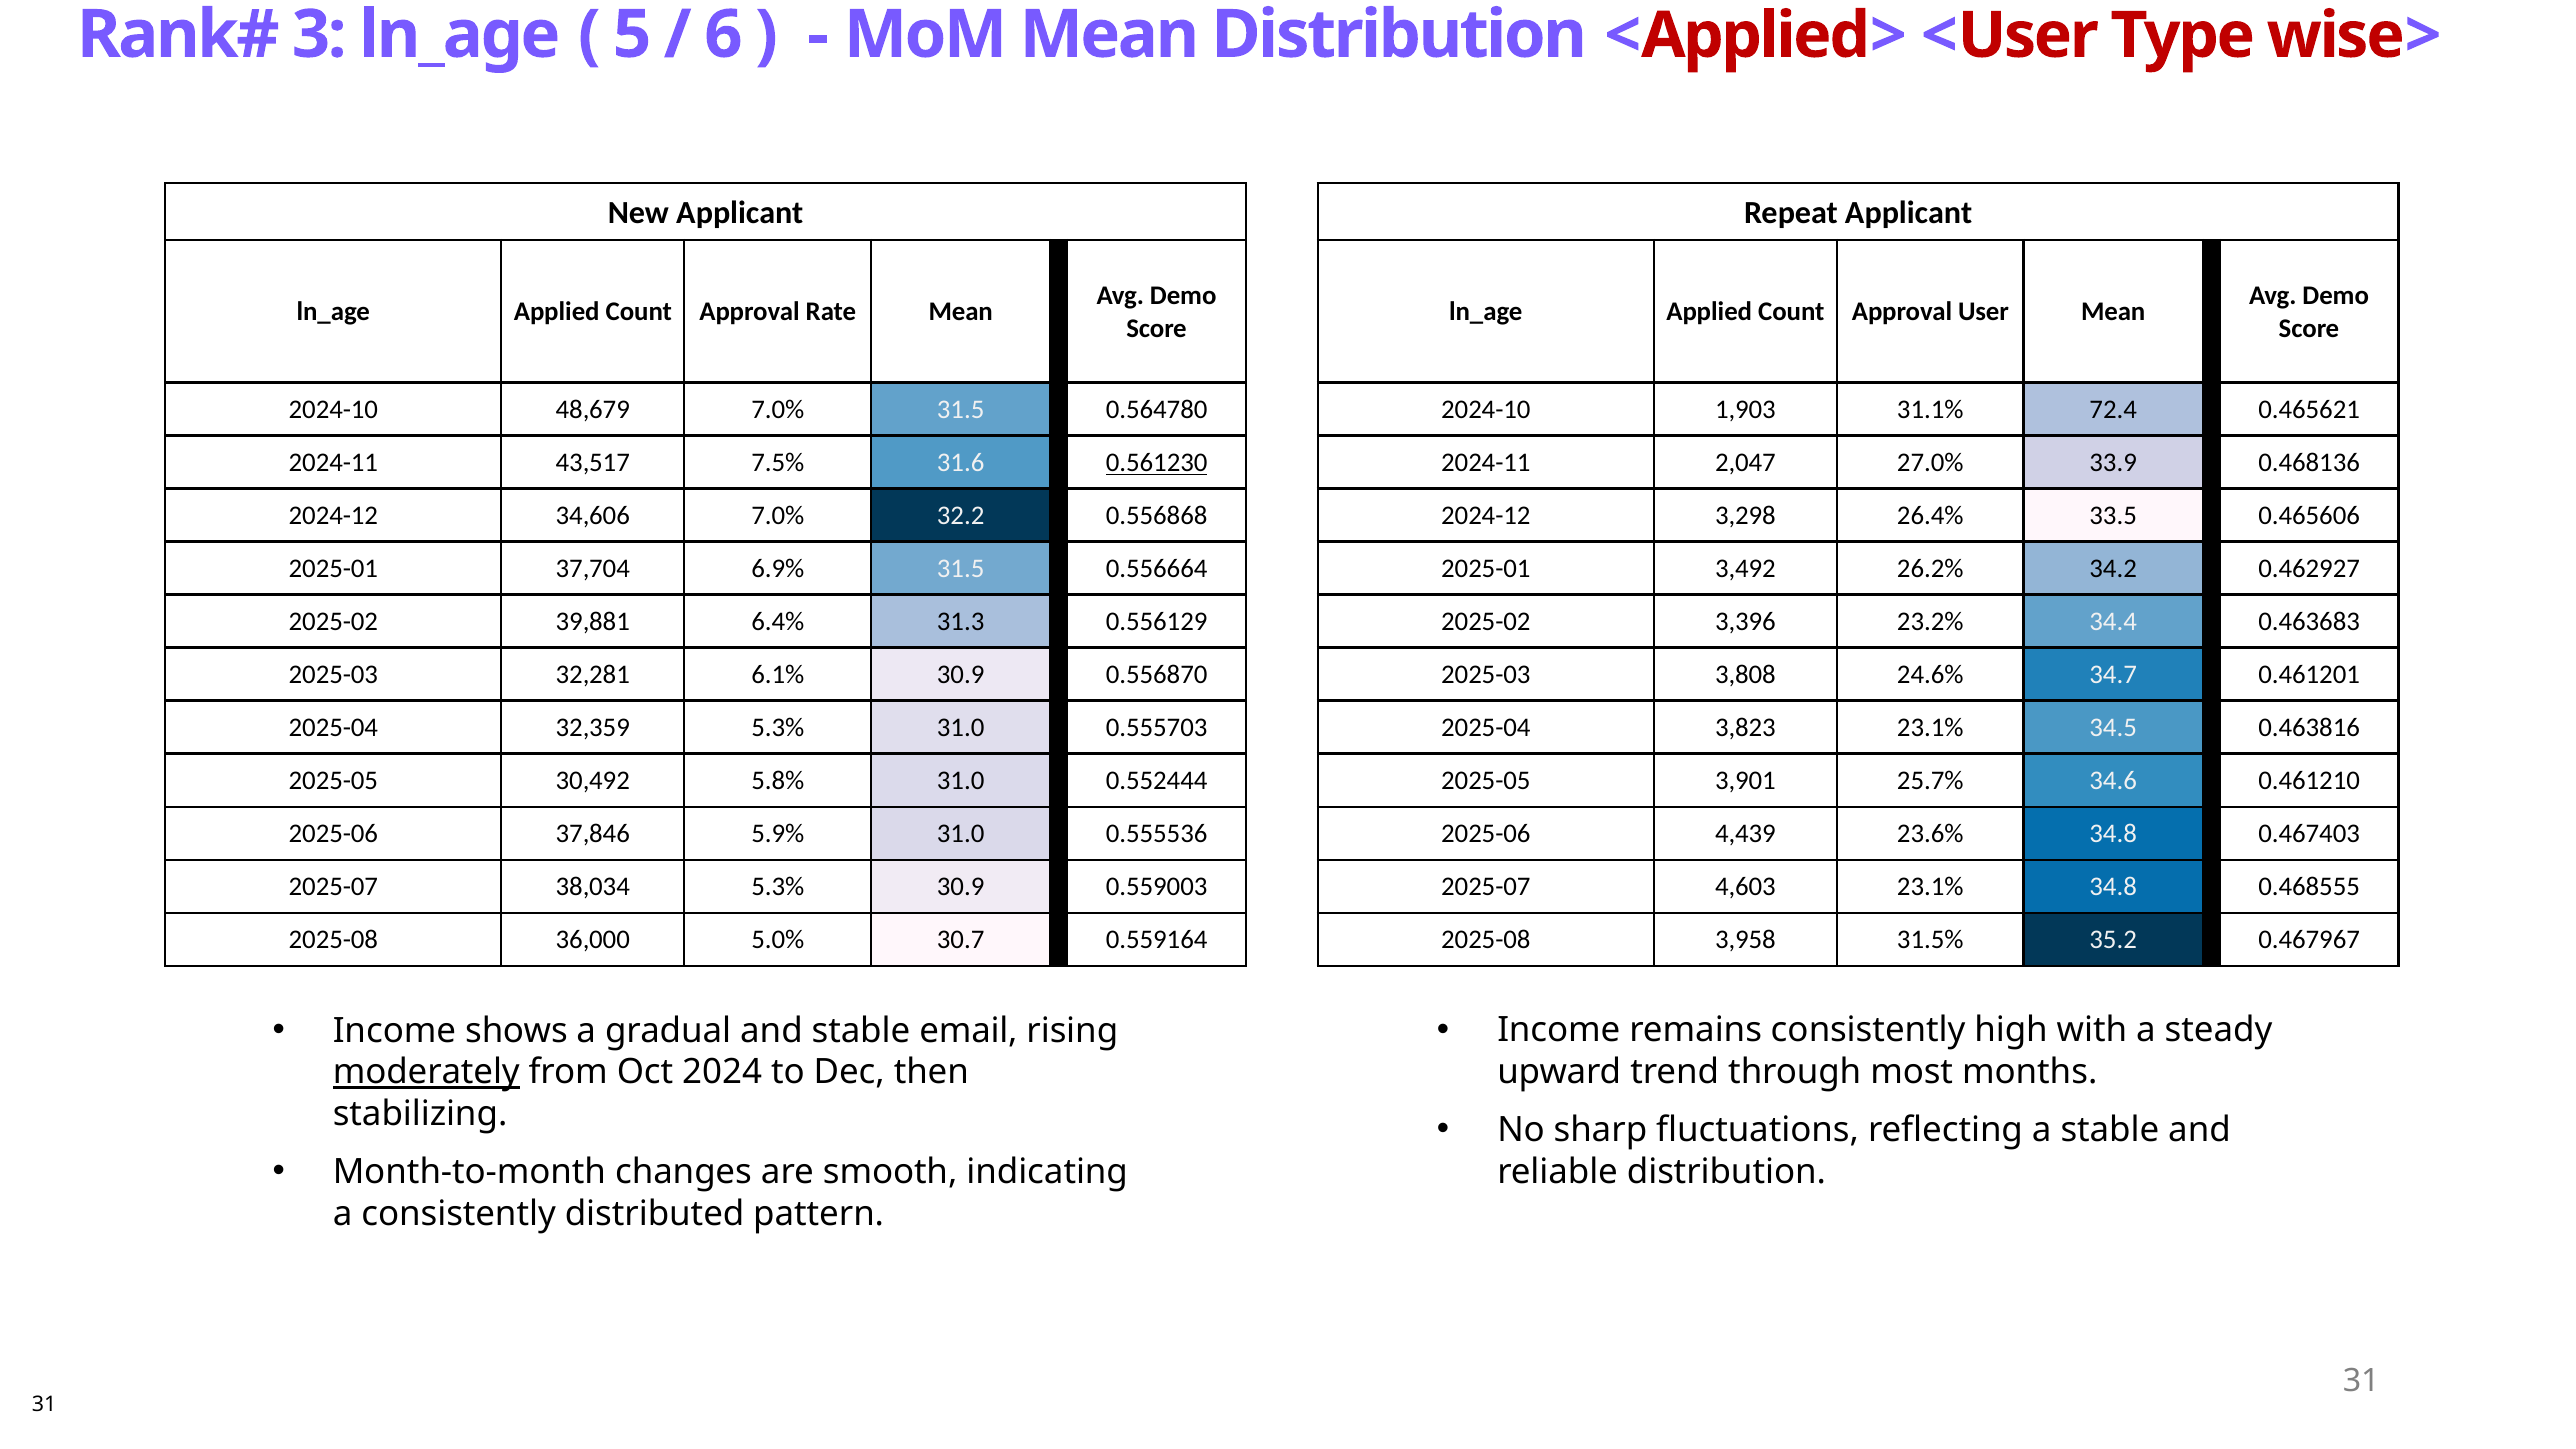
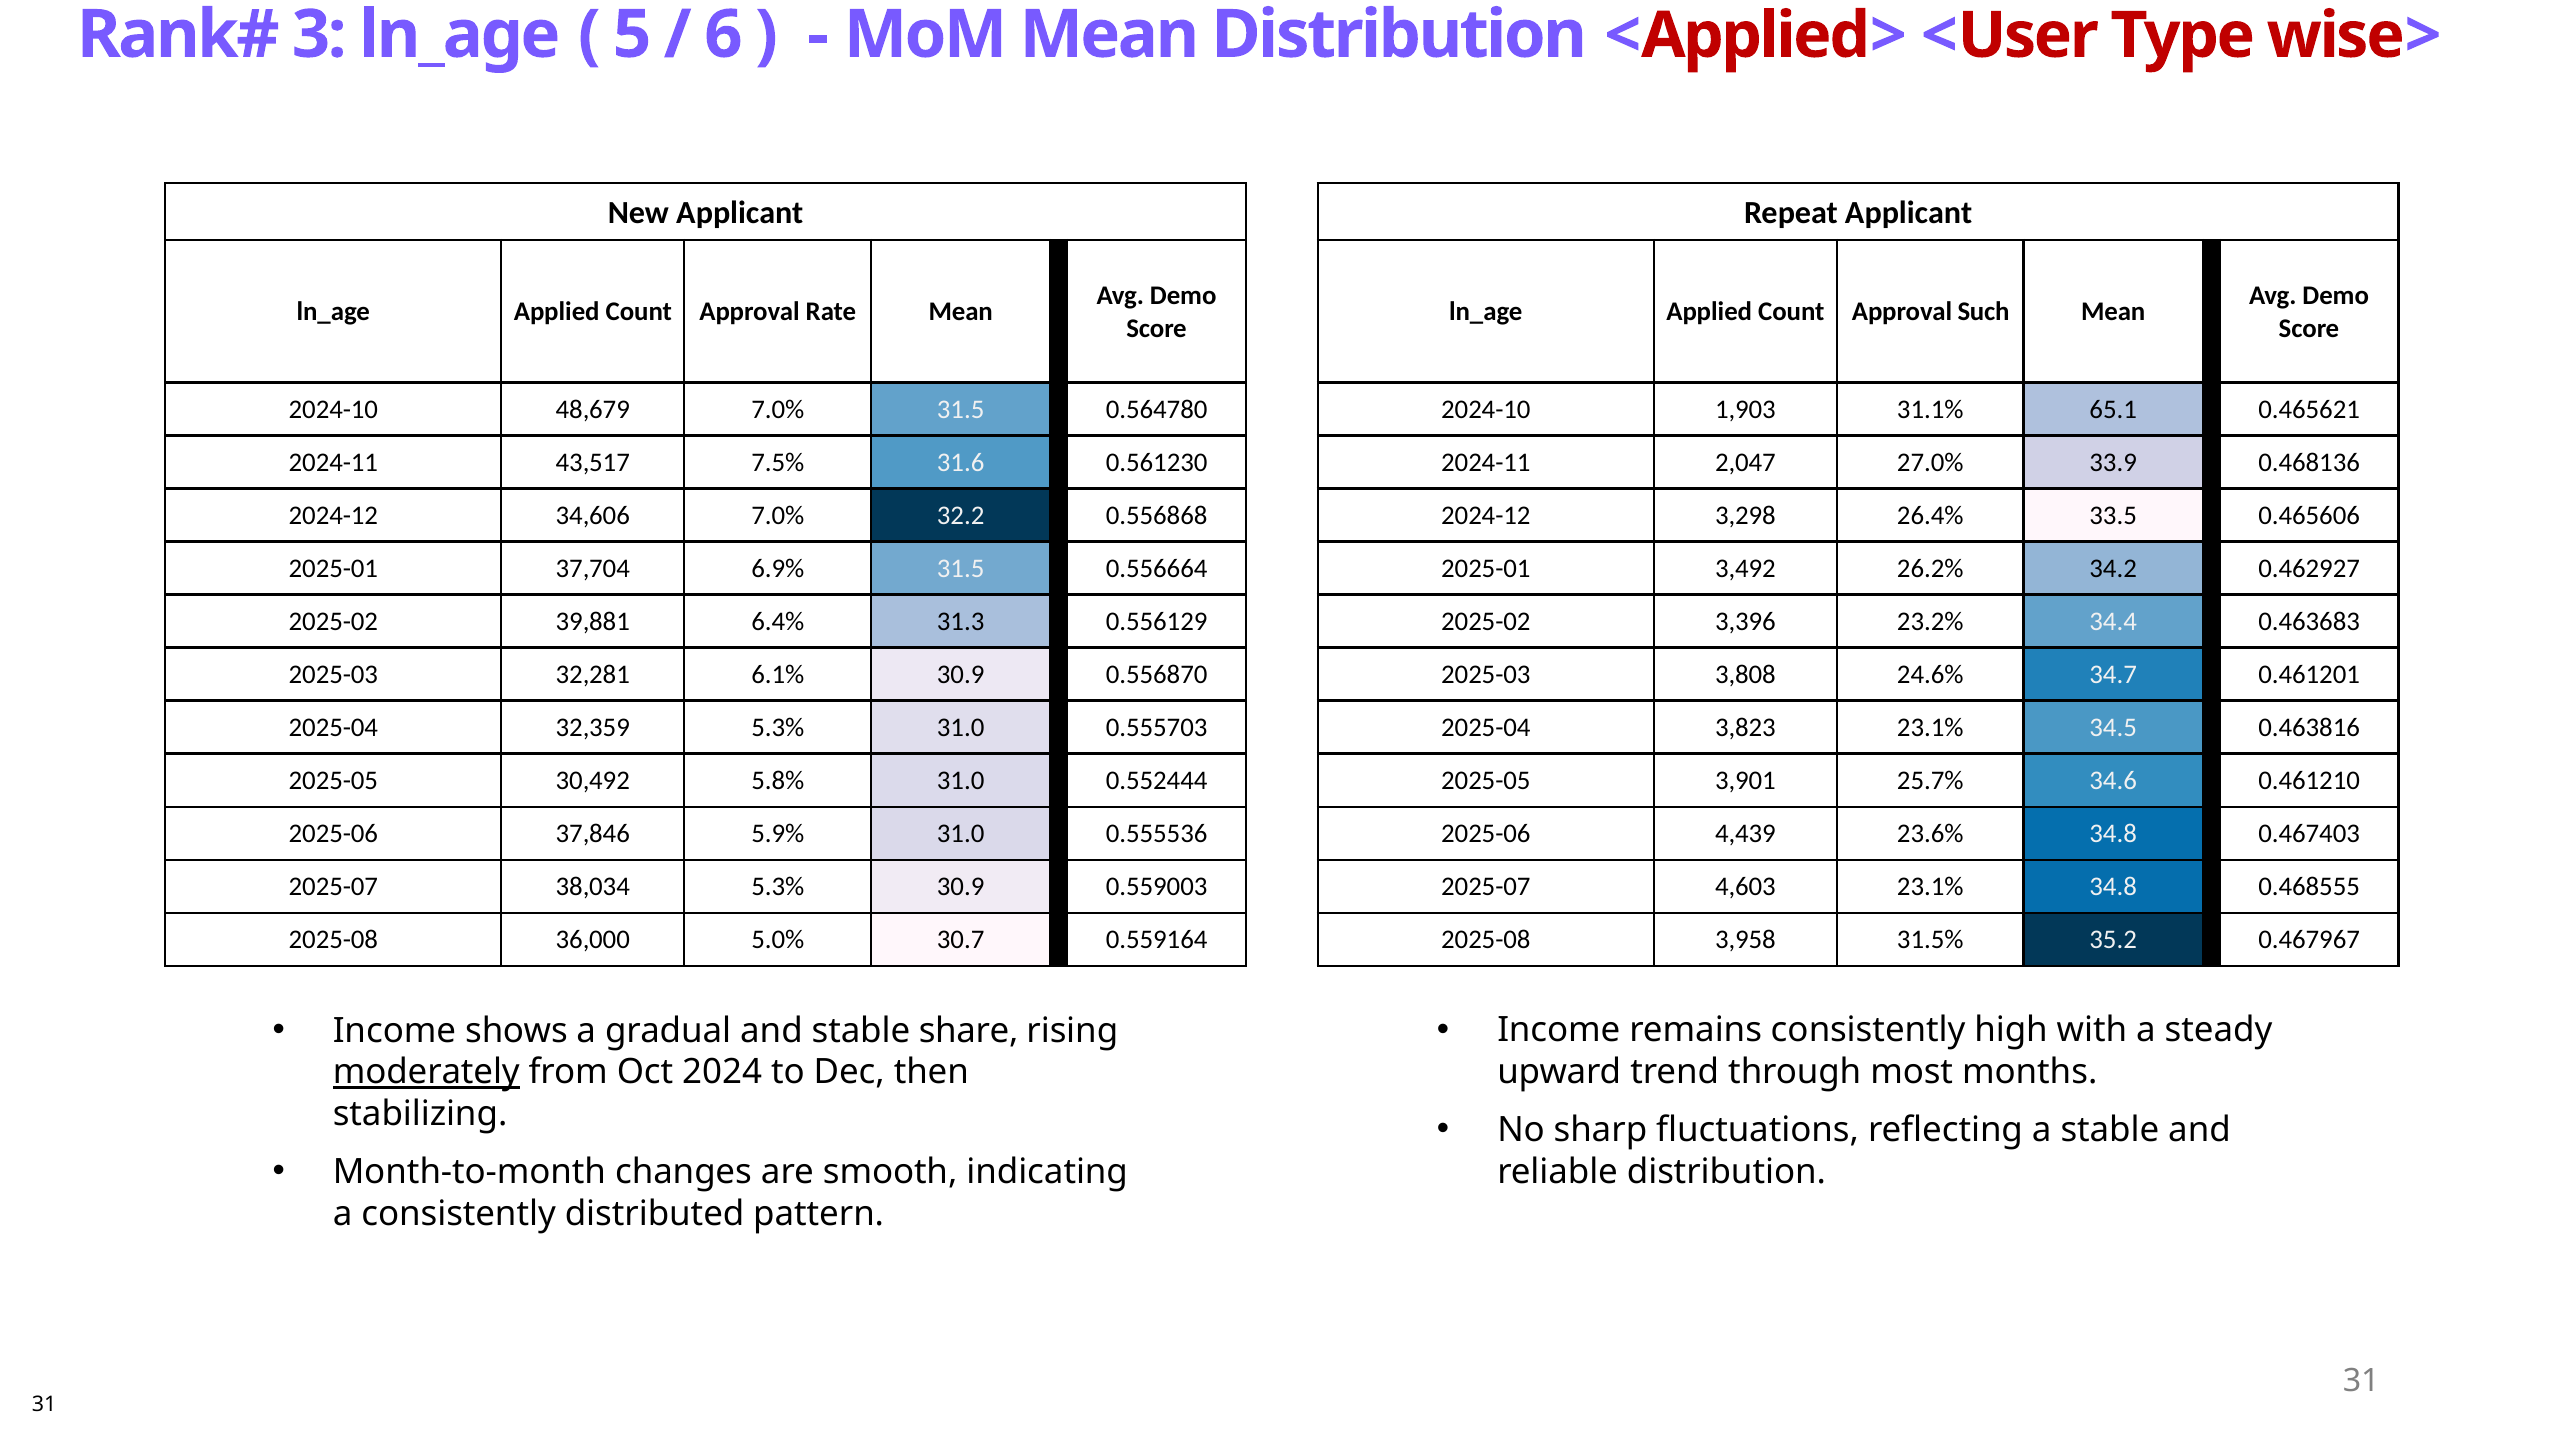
User: User -> Such (1984, 312)
72.4: 72.4 -> 65.1 (2113, 410)
0.561230 underline: present -> none (1157, 463)
email: email -> share (969, 1031)
